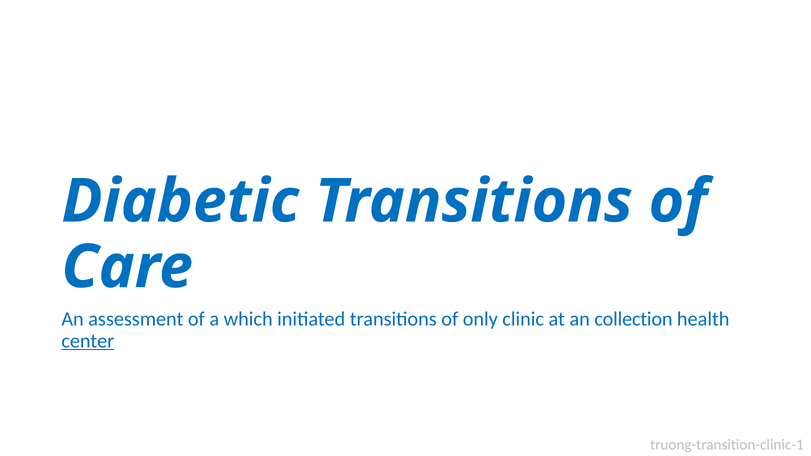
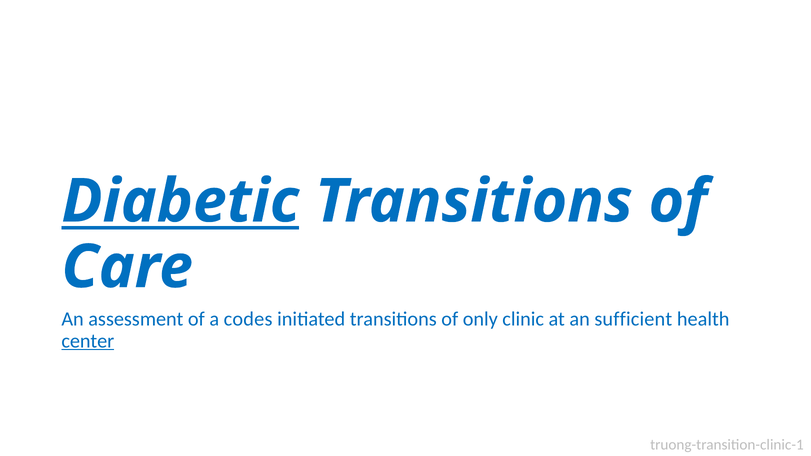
Diabetic underline: none -> present (180, 202)
which: which -> codes (248, 319)
collection: collection -> sufficient (633, 319)
